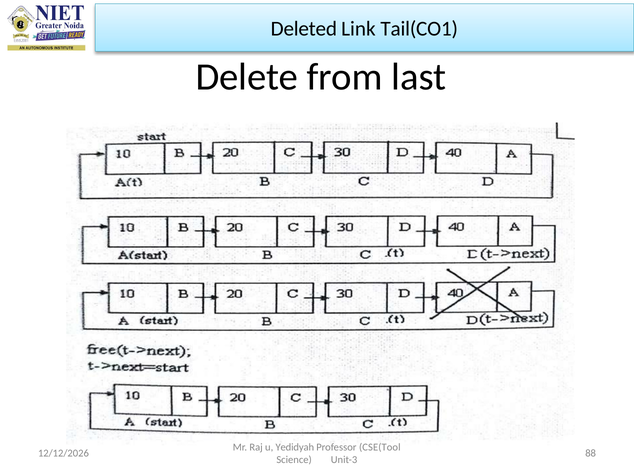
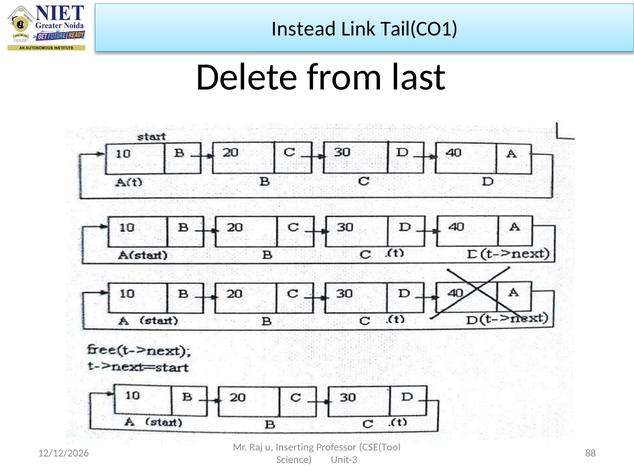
Deleted: Deleted -> Instead (304, 29)
Yedidyah: Yedidyah -> Inserting (295, 448)
